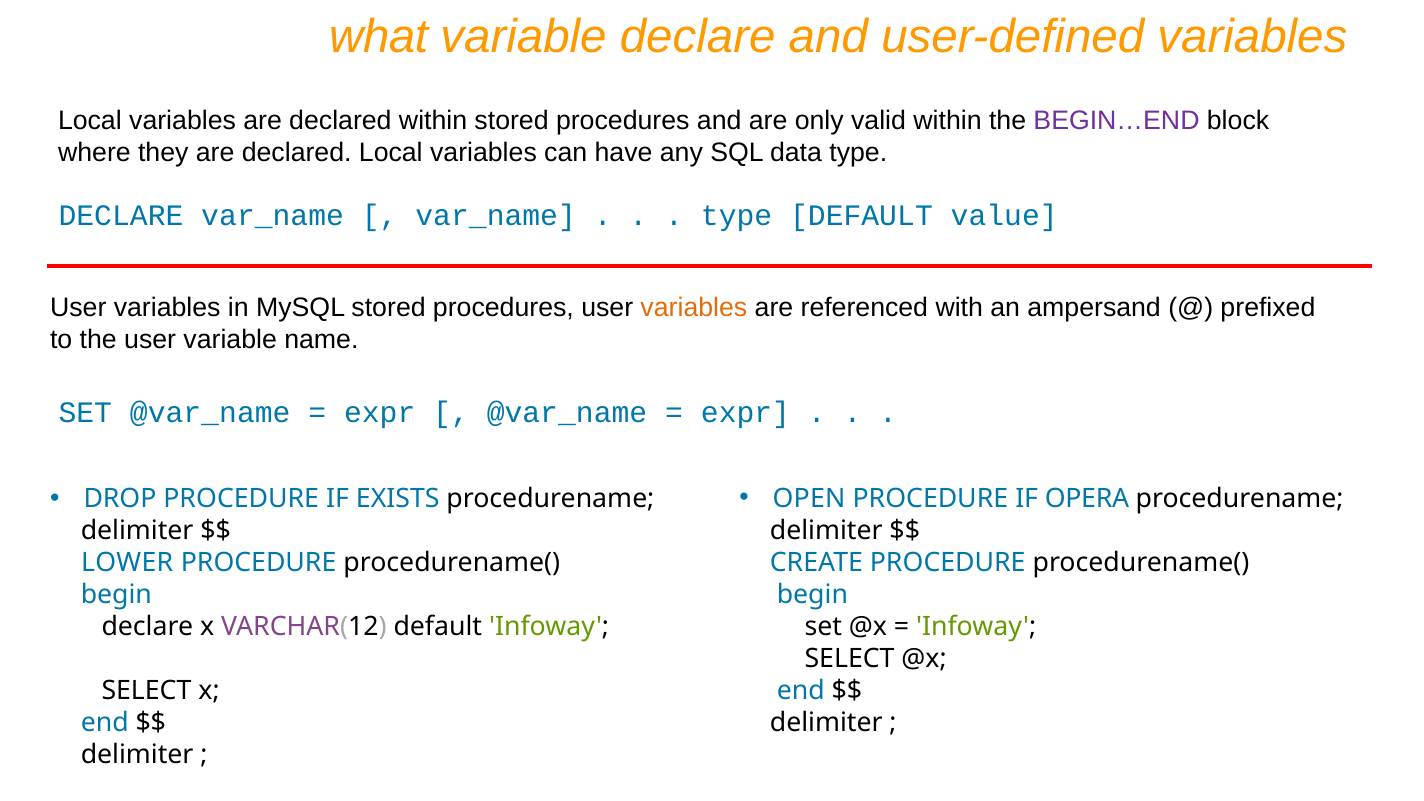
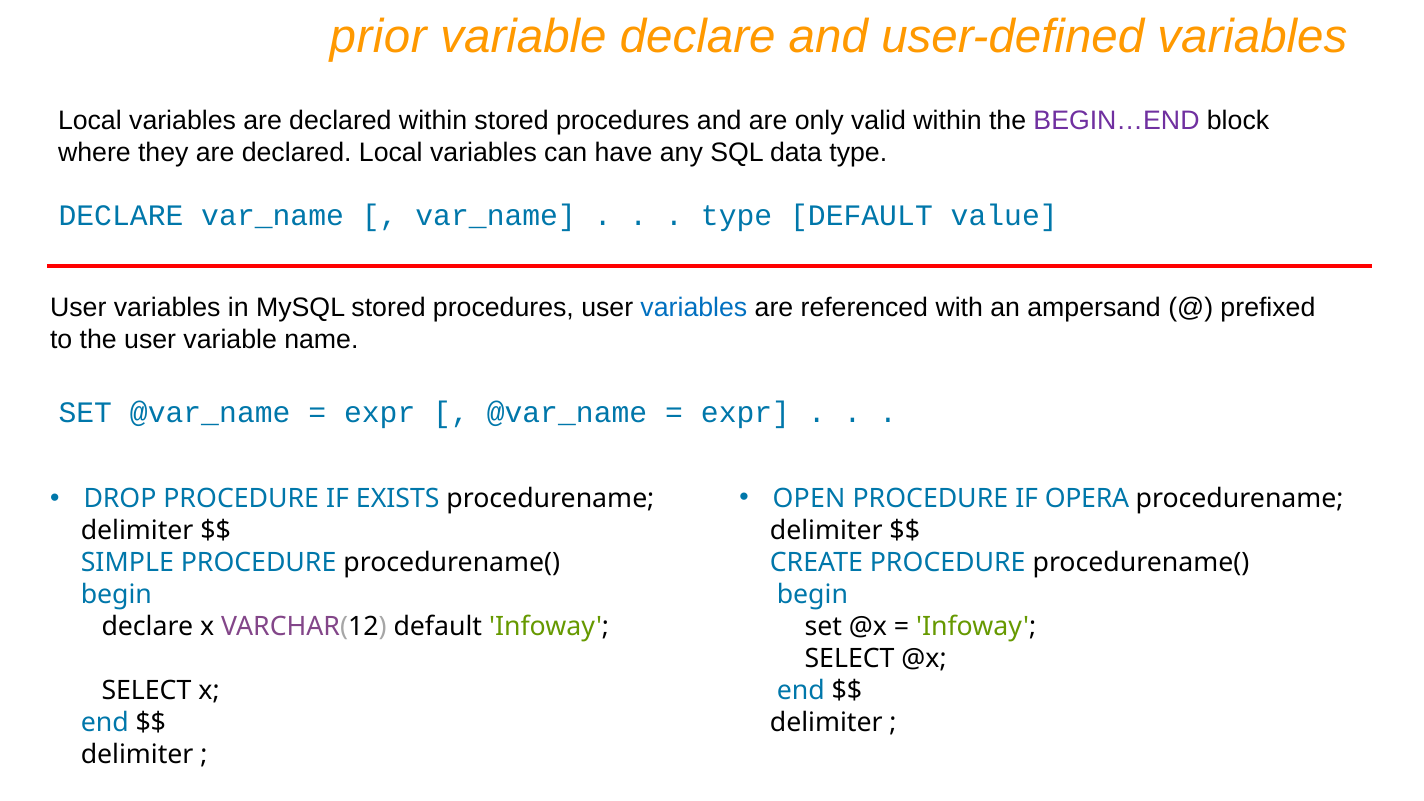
what: what -> prior (378, 37)
variables colour: orange -> blue (694, 308)
LOWER: LOWER -> SIMPLE (127, 563)
